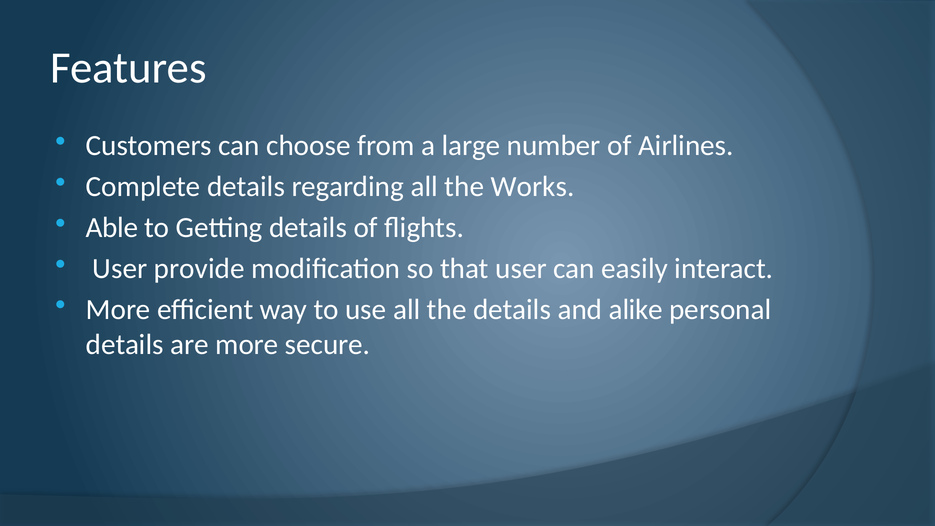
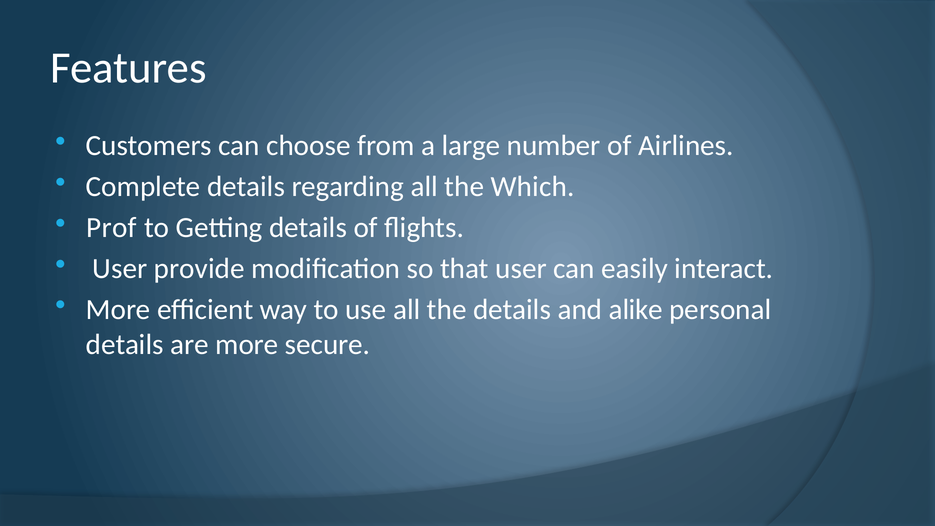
Works: Works -> Which (533, 187)
Able: Able -> Prof (112, 228)
